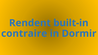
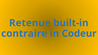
Rendent: Rendent -> Retenue (30, 23)
Dormir: Dormir -> Codeur (79, 34)
